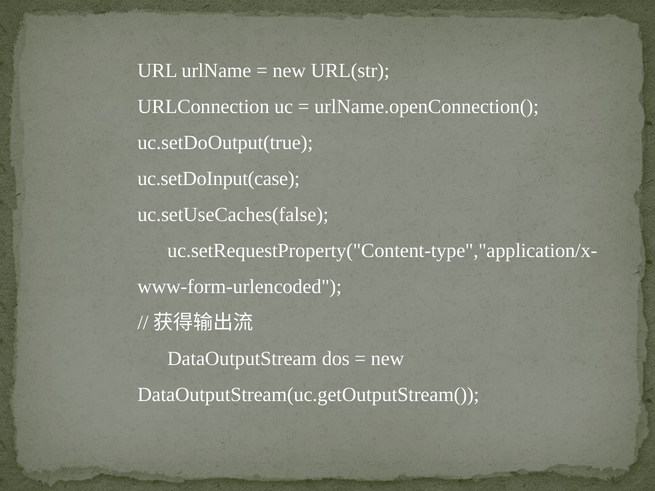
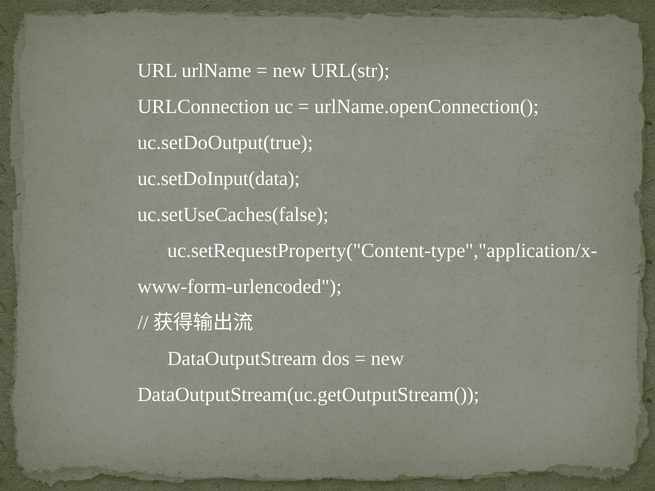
uc.setDoInput(case: uc.setDoInput(case -> uc.setDoInput(data (219, 179)
